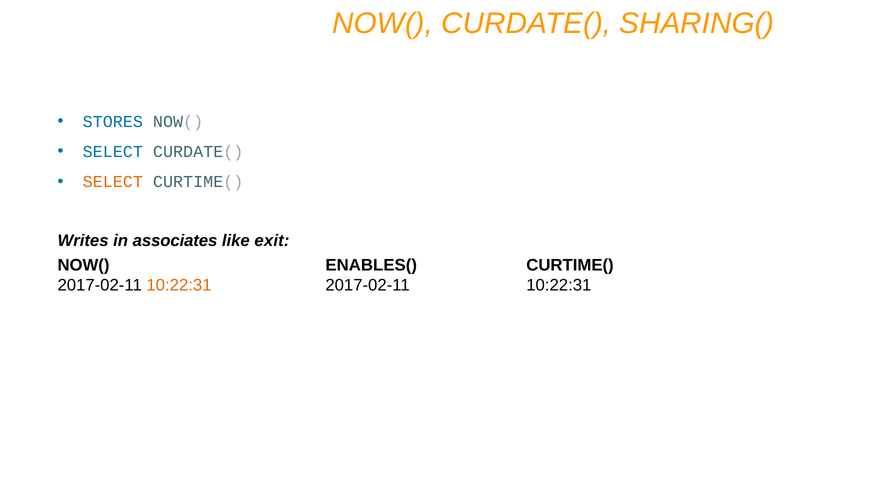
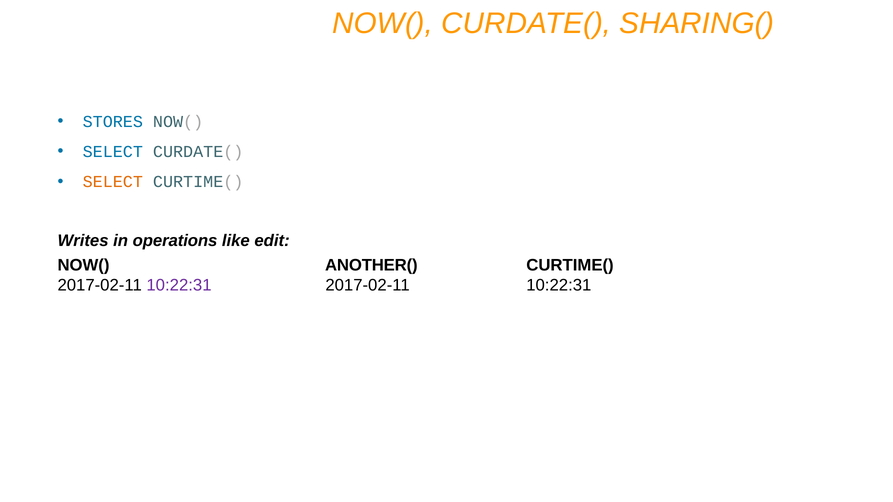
associates: associates -> operations (175, 241)
exit: exit -> edit (272, 241)
ENABLES(: ENABLES( -> ANOTHER( (371, 266)
10:22:31 colour: orange -> purple (179, 286)
